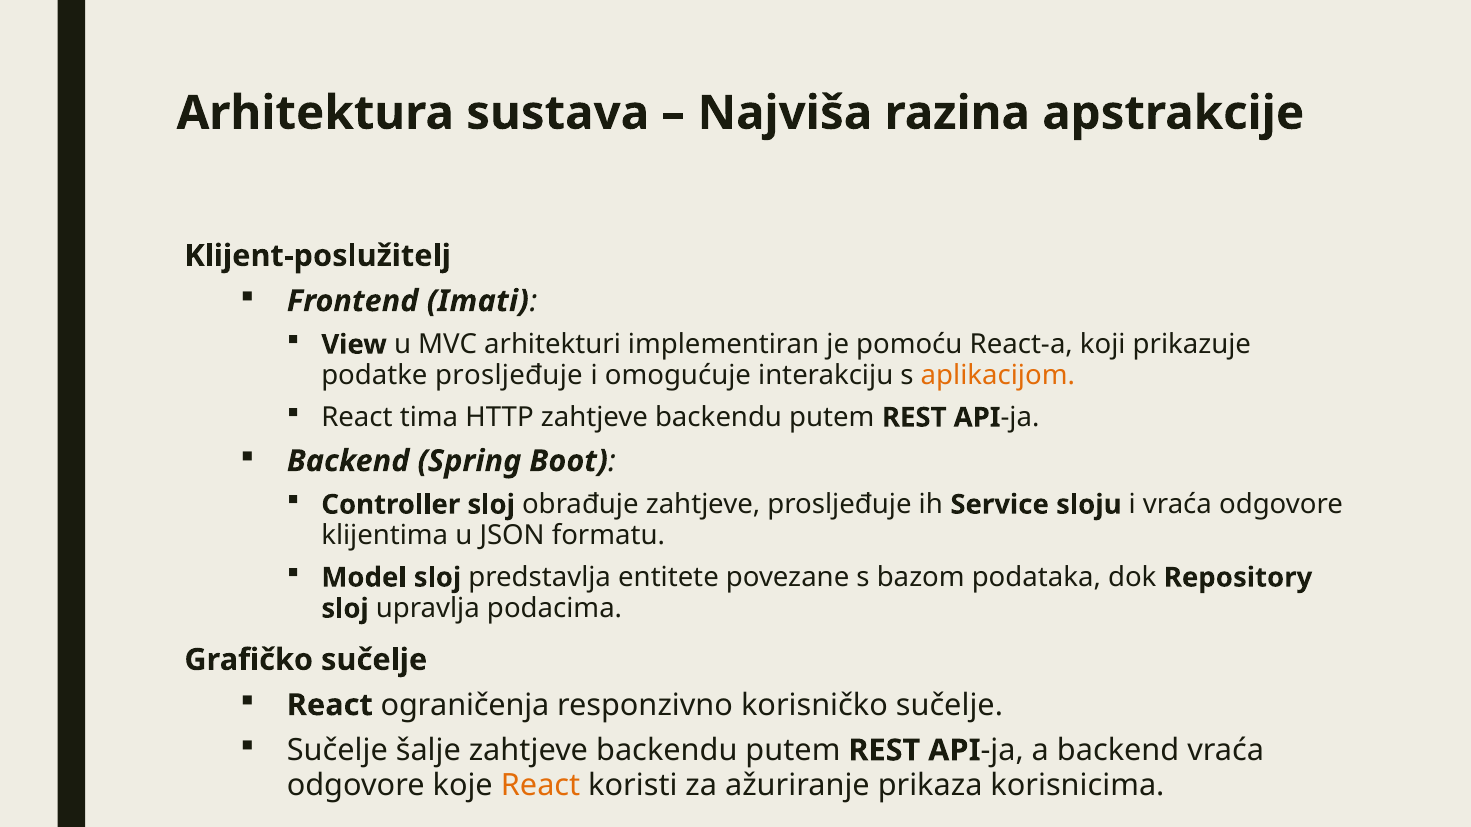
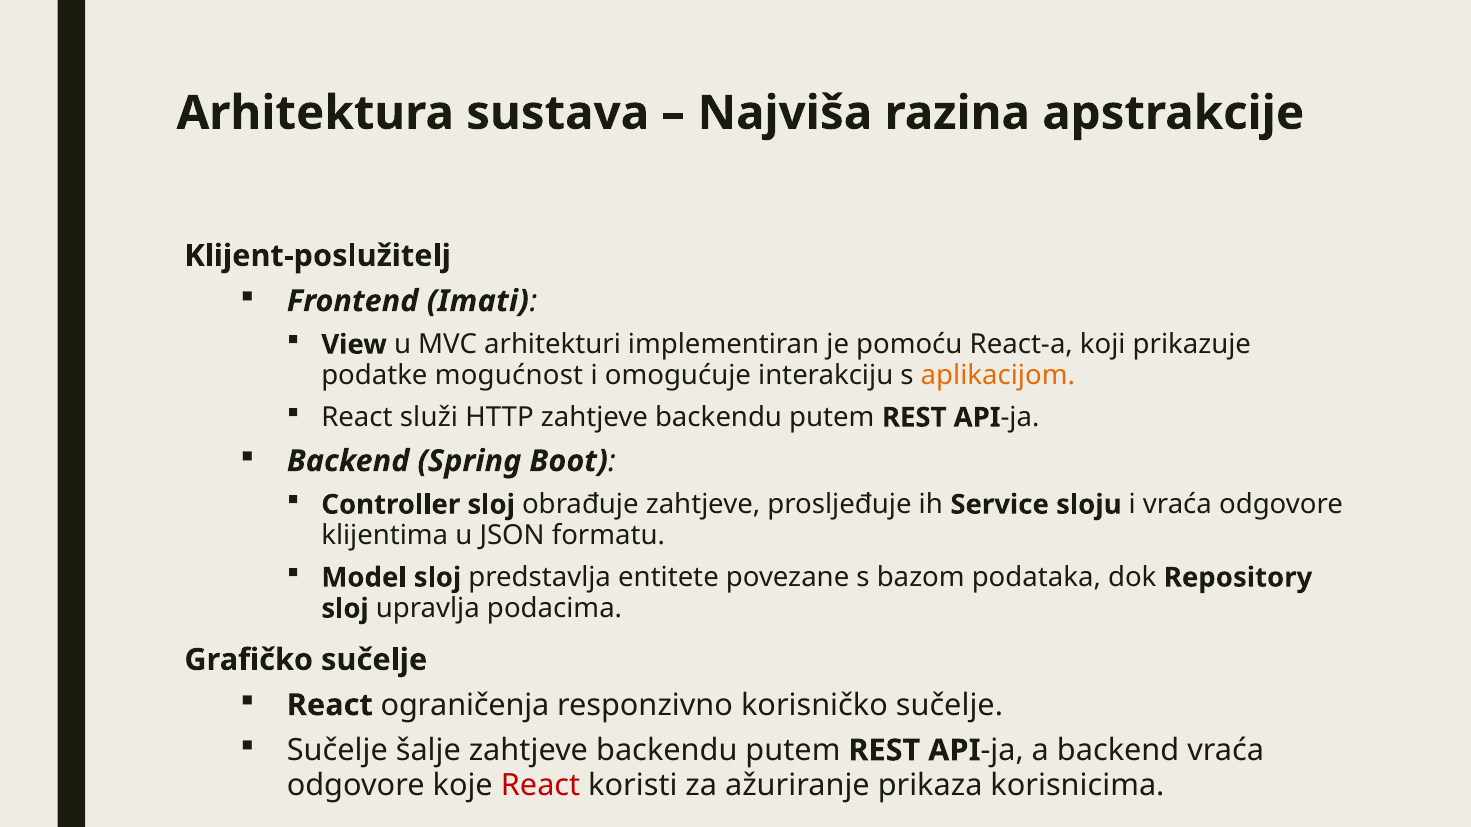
podatke prosljeđuje: prosljeđuje -> mogućnost (509, 376)
tima: tima -> služi (429, 418)
React colour: orange -> red (541, 785)
